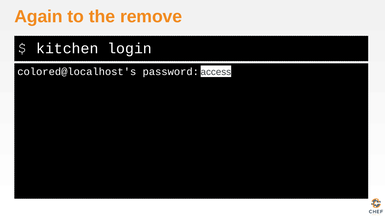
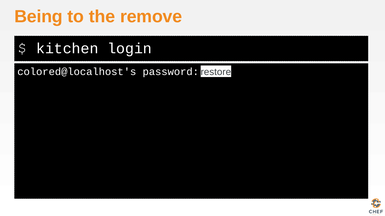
Again: Again -> Being (38, 17)
access: access -> restore (216, 72)
